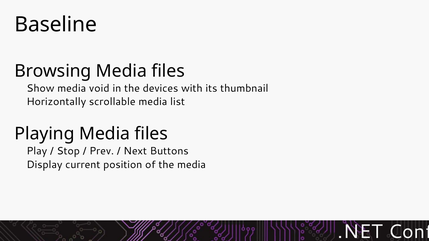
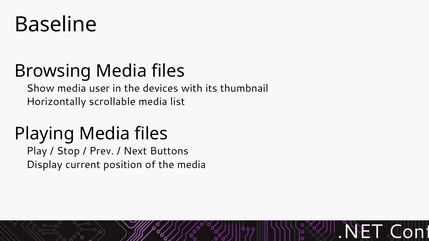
void: void -> user (99, 88)
